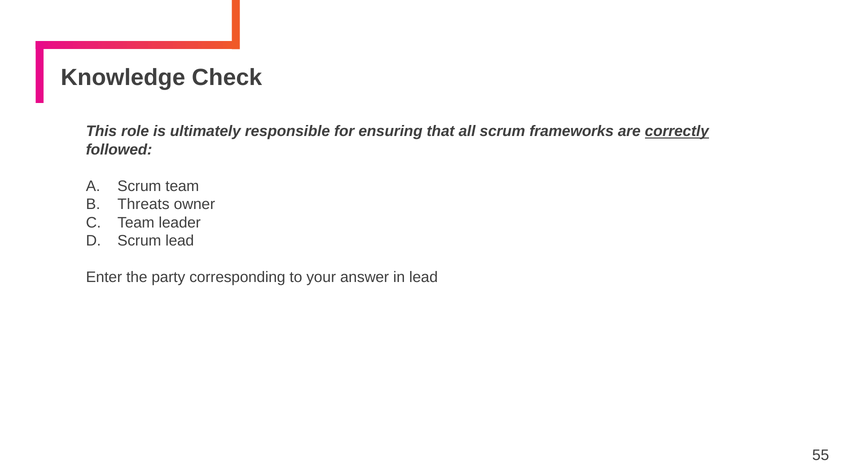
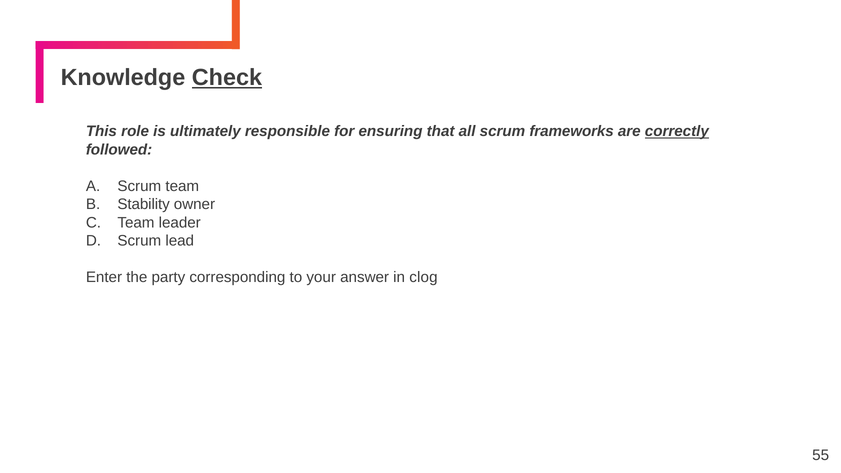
Check underline: none -> present (227, 78)
Threats: Threats -> Stability (144, 204)
in lead: lead -> clog (423, 277)
